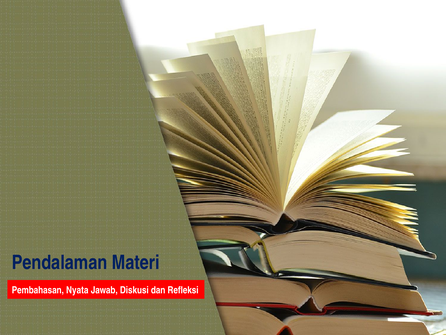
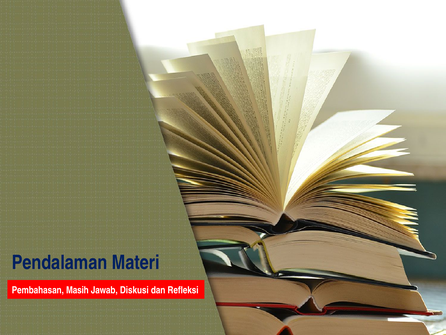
Nyata: Nyata -> Masih (77, 290)
